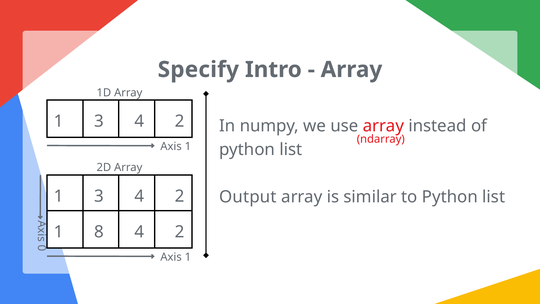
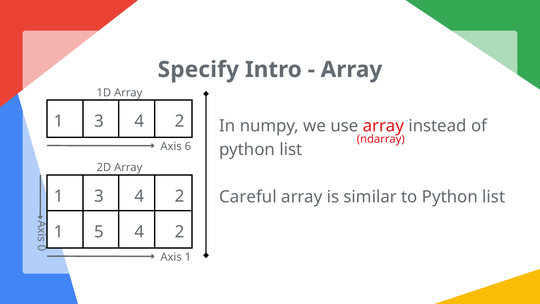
1: 1 -> 6 (188, 146)
Output: Output -> Careful (248, 197)
8: 8 -> 5 (99, 232)
